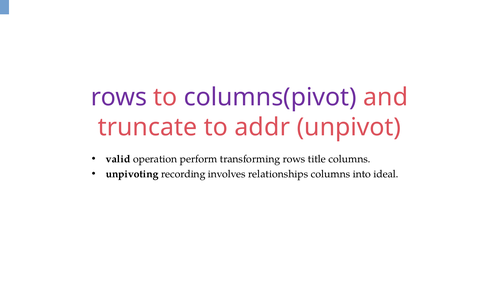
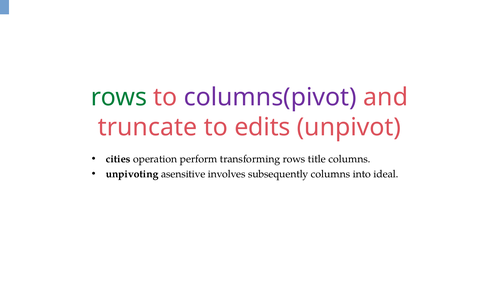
rows colour: purple -> green (119, 97)
addr: addr -> edits (262, 127)
valid: valid -> cities (118, 159)
recording: recording -> asensitive (183, 174)
relationships: relationships -> subsequently (278, 174)
